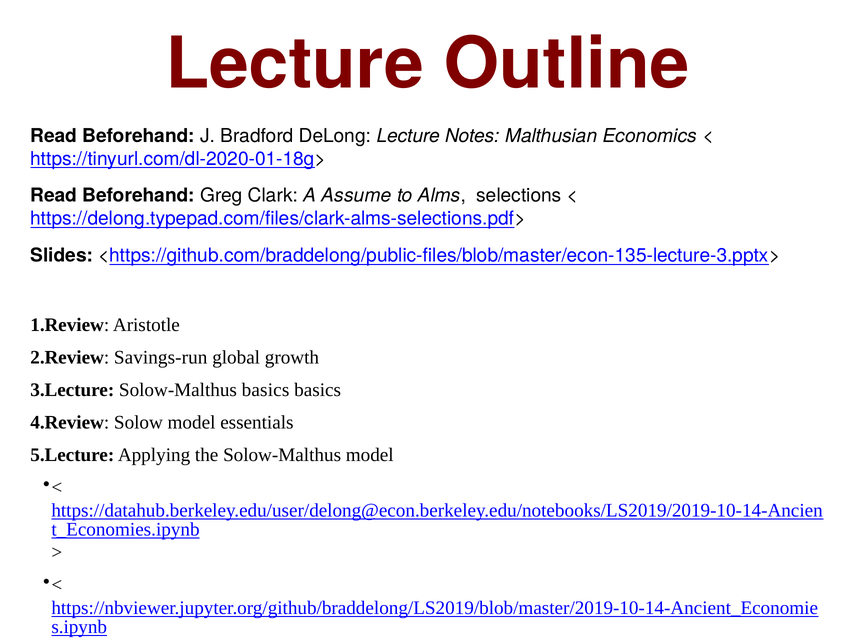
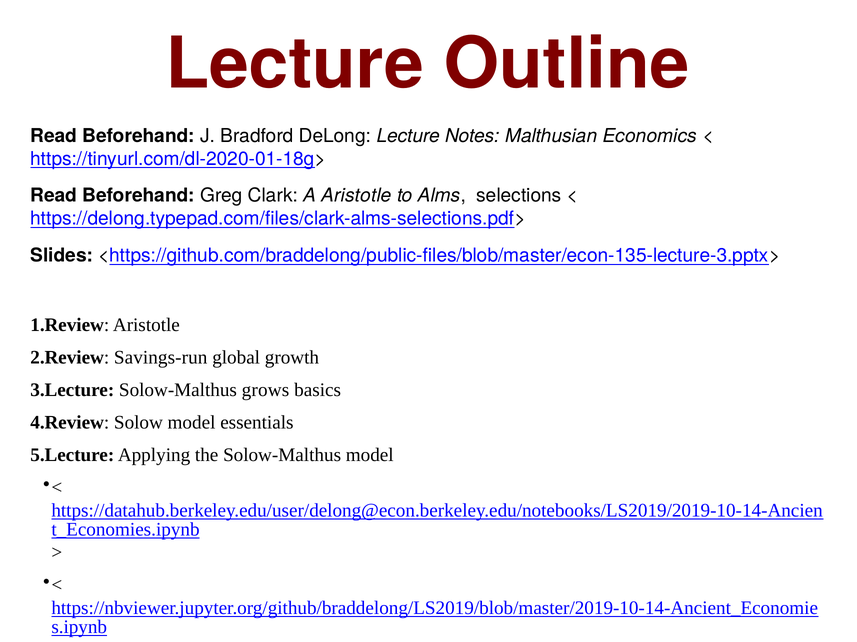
A Assume: Assume -> Aristotle (356, 196)
Solow-Malthus basics: basics -> grows (266, 390)
